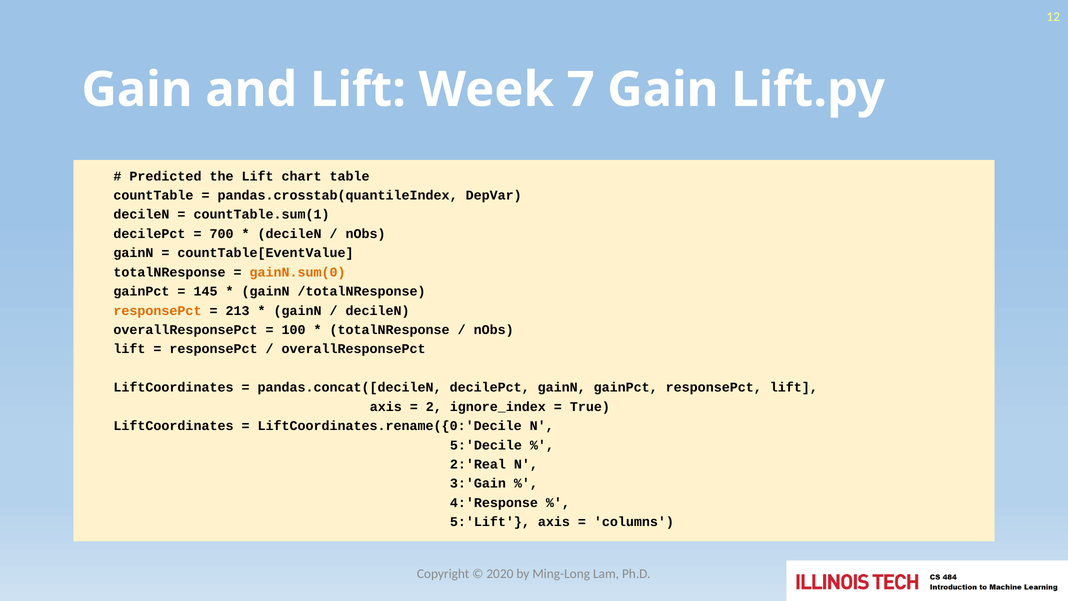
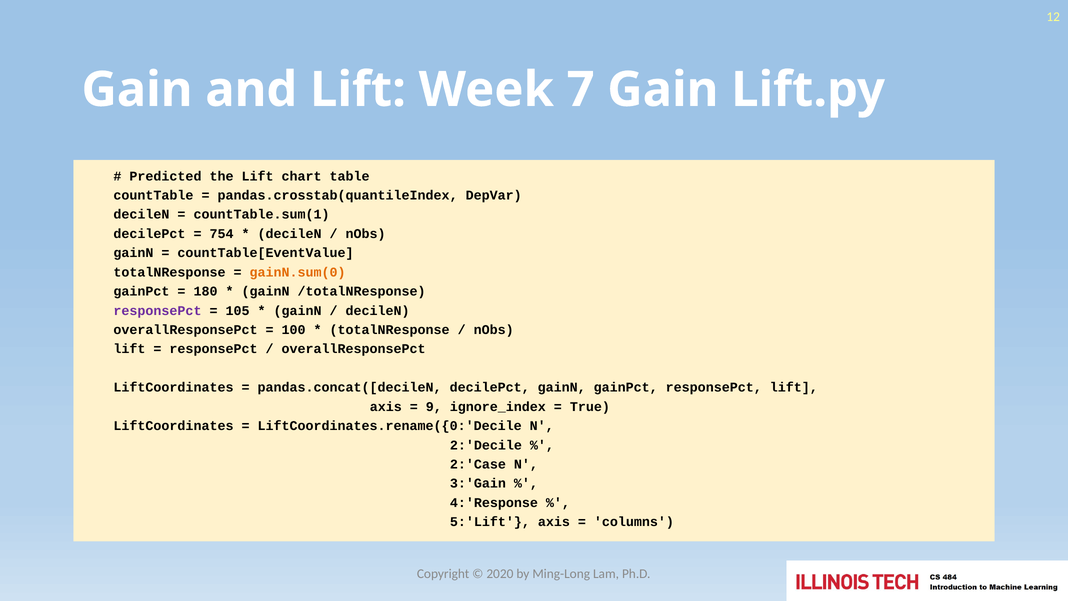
700: 700 -> 754 (222, 234)
145: 145 -> 180 (206, 291)
responsePct colour: orange -> purple (157, 310)
213: 213 -> 105 (238, 310)
2: 2 -> 9 (434, 407)
5:'Decile: 5:'Decile -> 2:'Decile (486, 445)
2:'Real: 2:'Real -> 2:'Case (478, 464)
